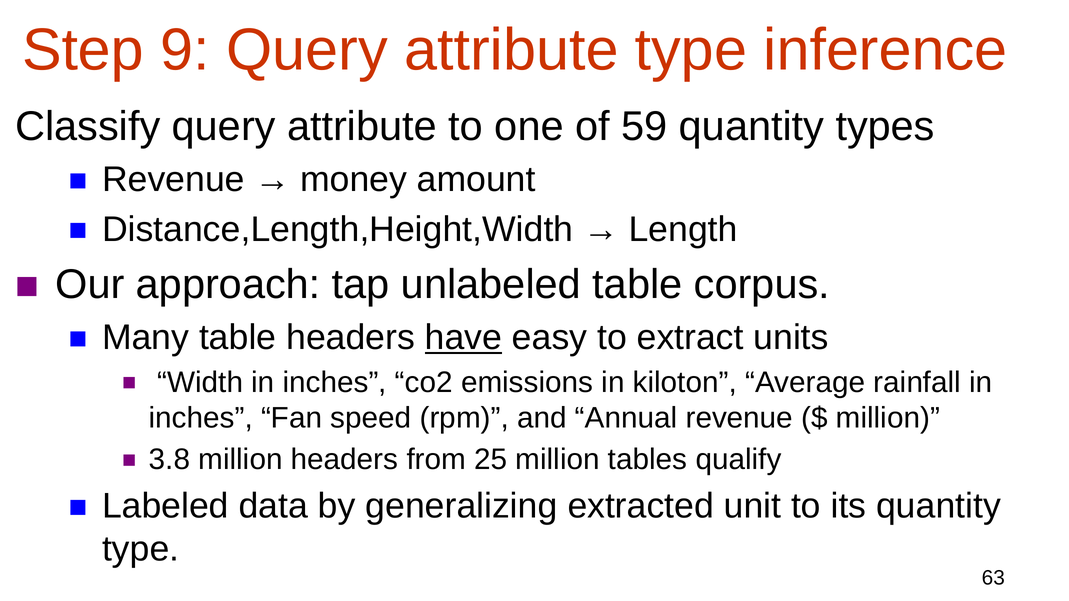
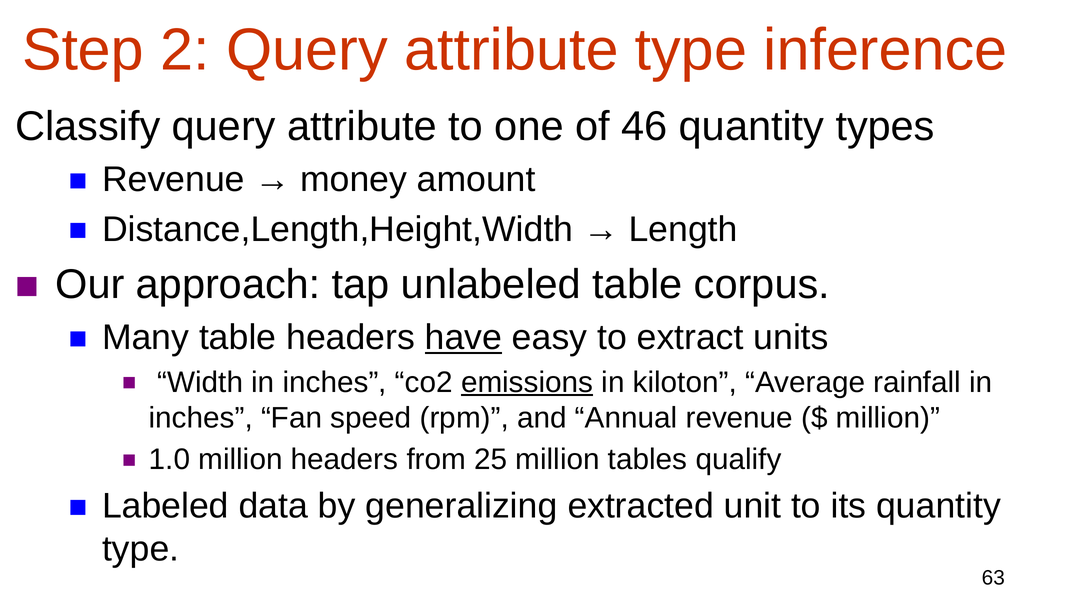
9: 9 -> 2 (185, 50)
59: 59 -> 46 (644, 127)
emissions underline: none -> present (527, 383)
3.8: 3.8 -> 1.0 (169, 460)
